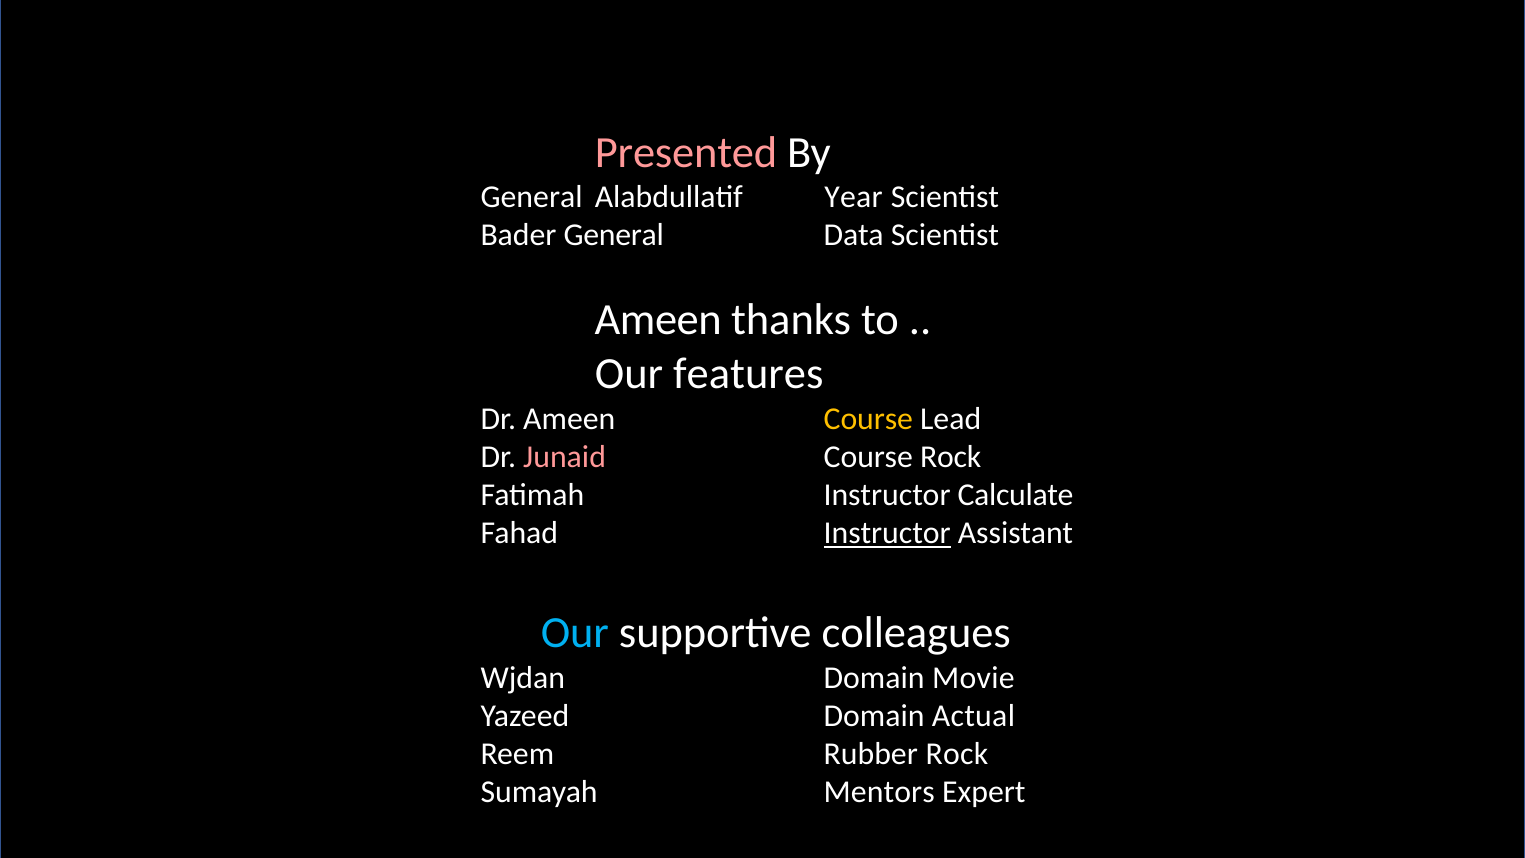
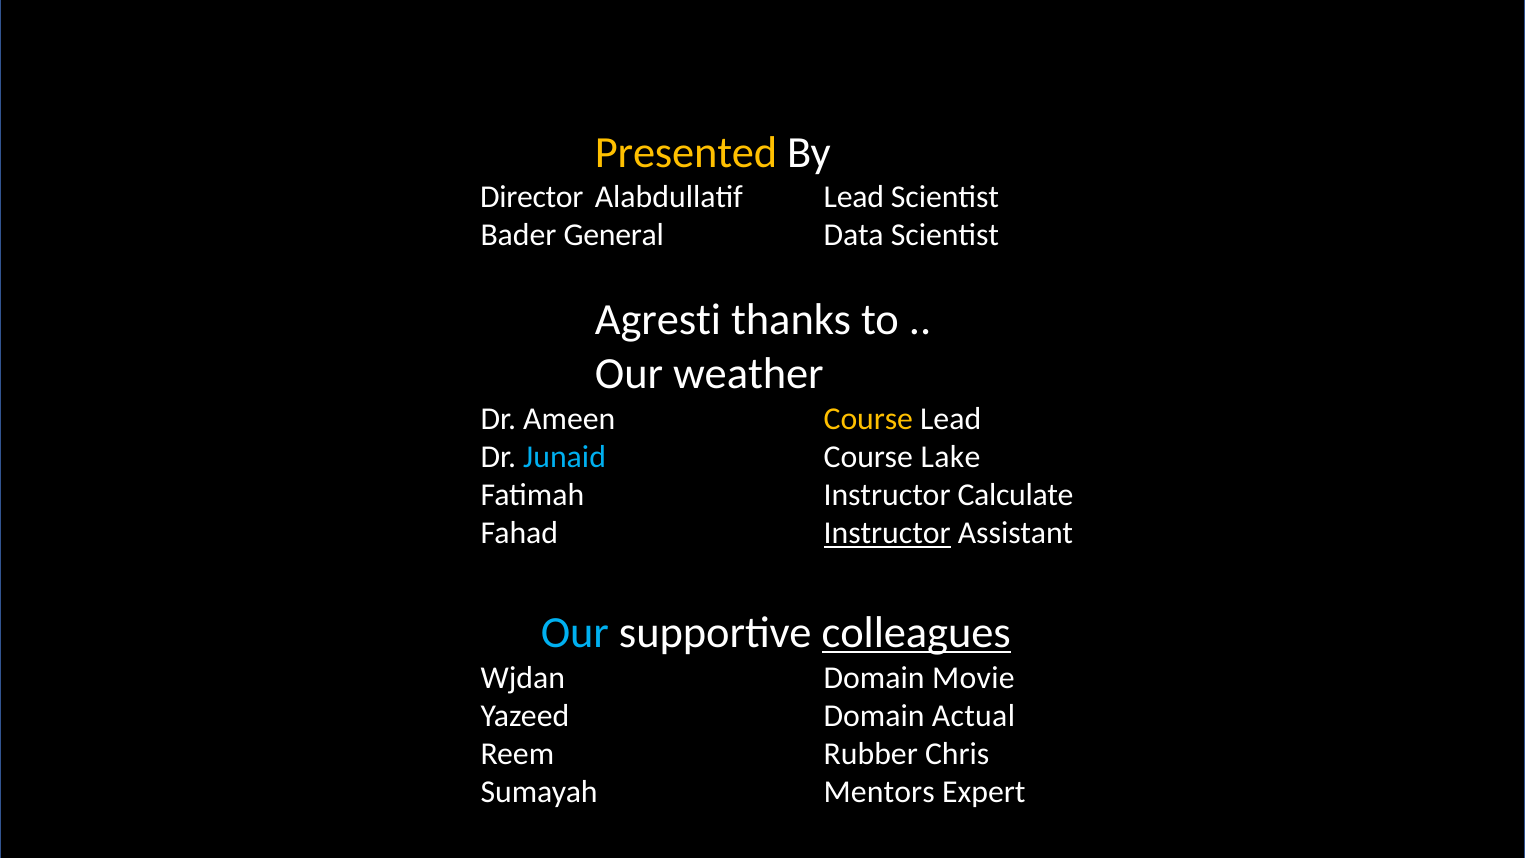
Presented colour: pink -> yellow (686, 152)
General: General -> Director (532, 197)
Alabdullatif Year: Year -> Lead (854, 197)
Ameen: Ameen -> Agresti (658, 320)
features: features -> weather (748, 374)
Junaid colour: pink -> light blue (565, 457)
Course Rock: Rock -> Lake (950, 457)
colleagues underline: none -> present (916, 633)
Rubber Rock: Rock -> Chris (957, 754)
